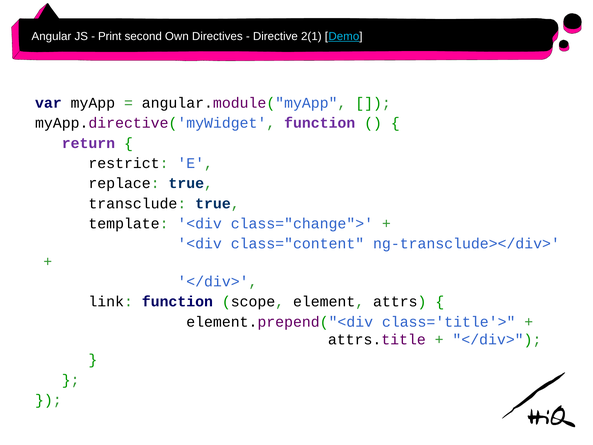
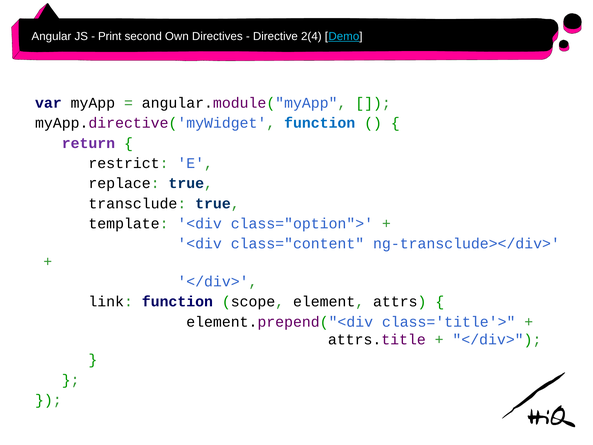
2(1: 2(1 -> 2(4 (311, 36)
function colour: purple -> blue (320, 123)
class="change">: class="change"> -> class="option"> (302, 223)
